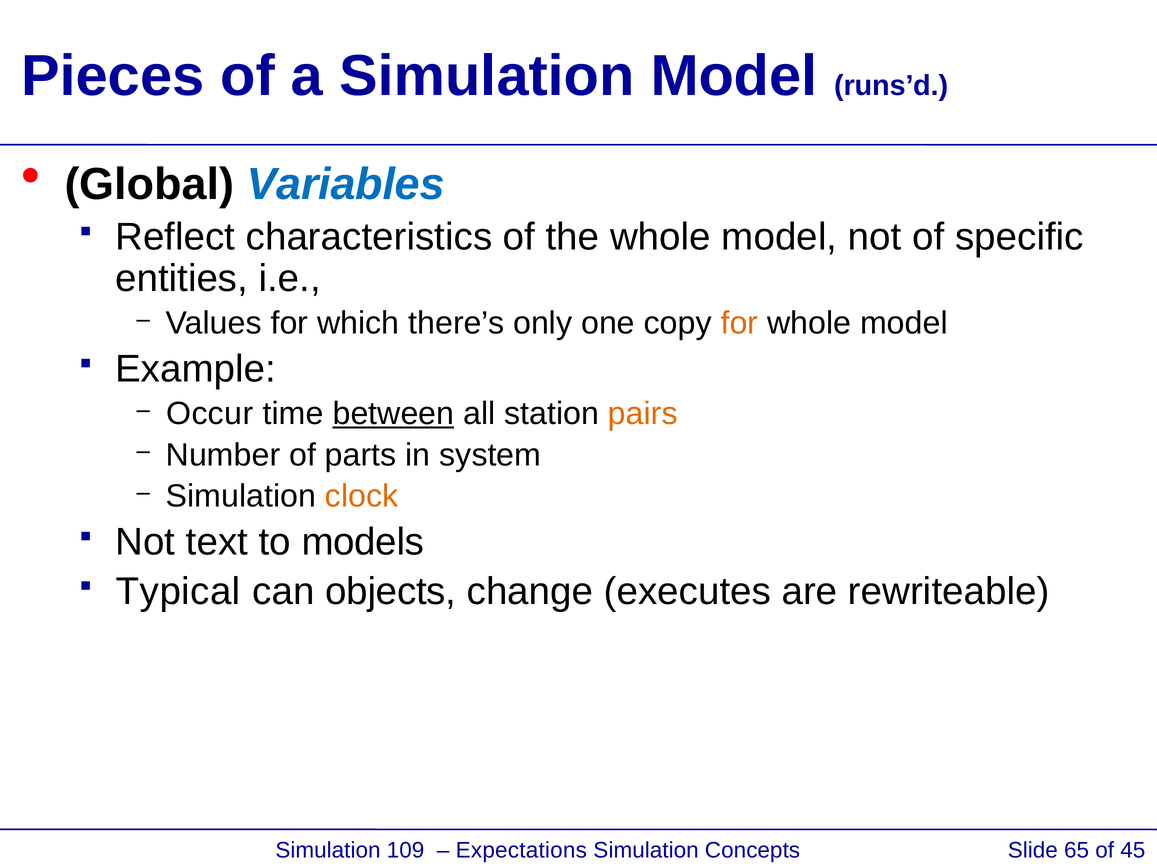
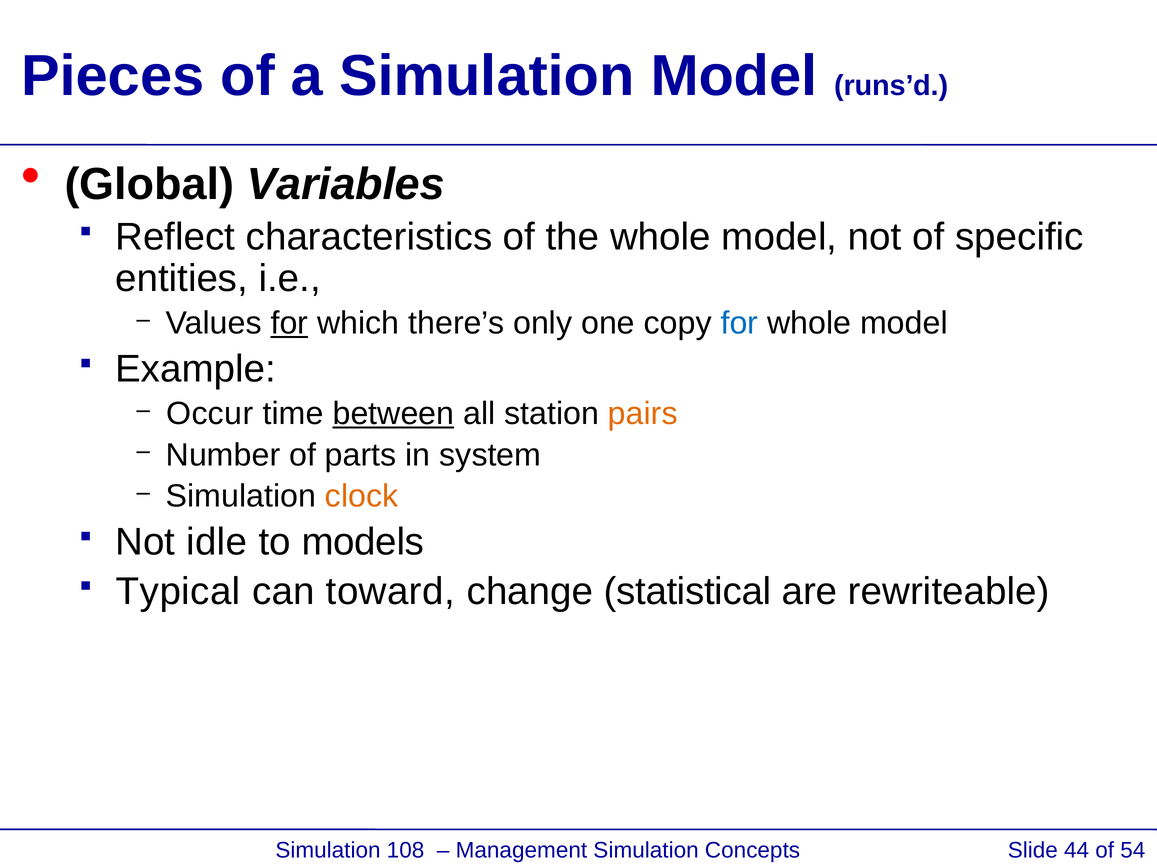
Variables colour: blue -> black (346, 184)
for underline: none -> present (289, 323)
for colour: orange -> blue (739, 323)
text: text -> idle (217, 542)
objects: objects -> toward (390, 591)
executes: executes -> statistical (688, 591)
109: 109 -> 108 (406, 850)
Expectations: Expectations -> Management (521, 850)
65: 65 -> 44 (1077, 850)
45: 45 -> 54 (1133, 850)
